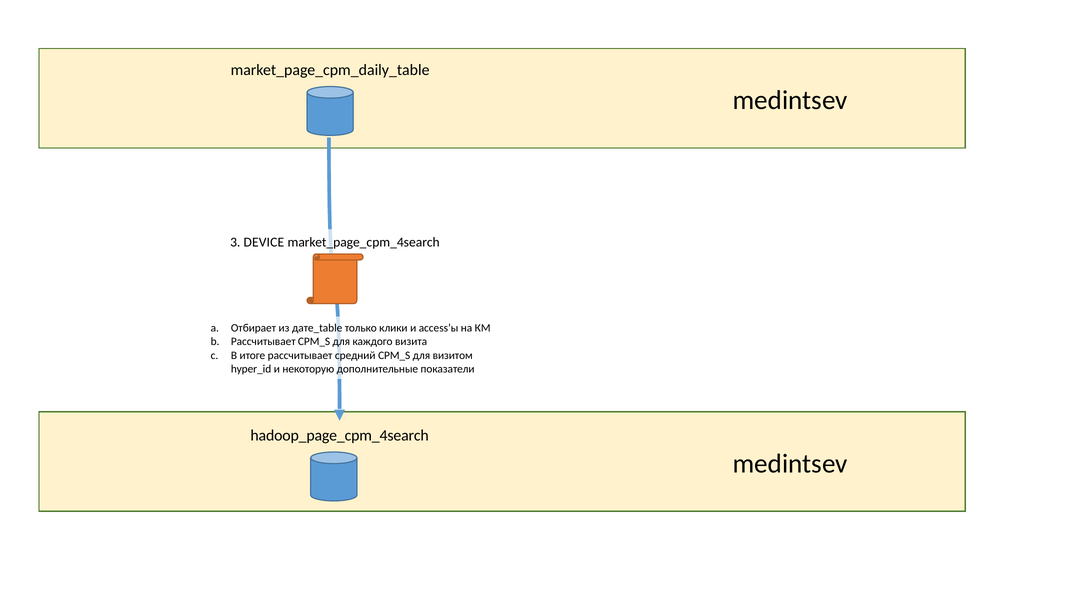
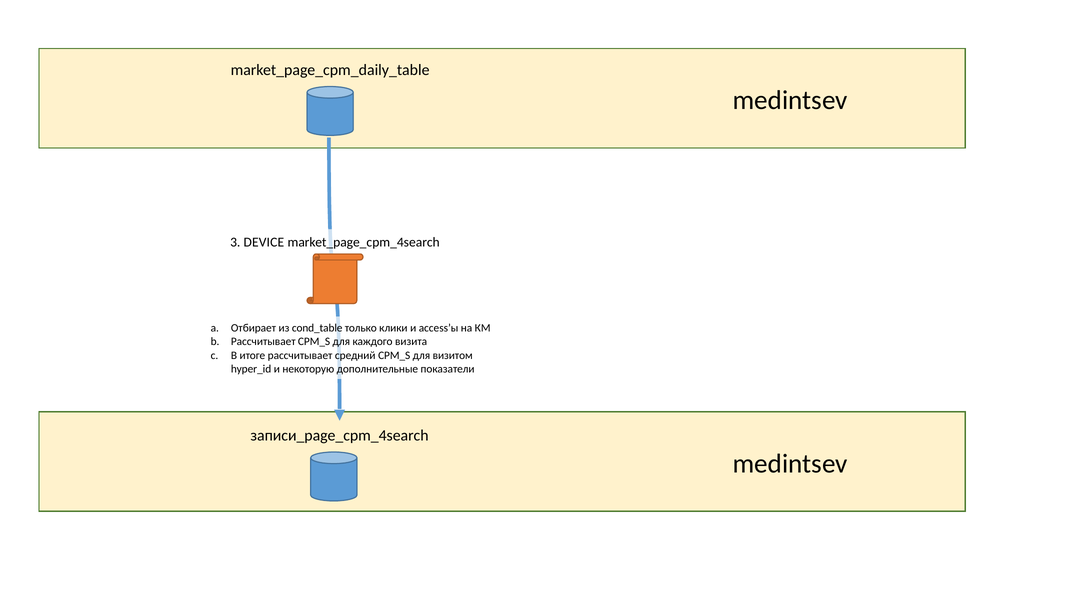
дате_table: дате_table -> cond_table (317, 328)
hadoop_page_cpm_4search: hadoop_page_cpm_4search -> записи_page_cpm_4search (340, 435)
